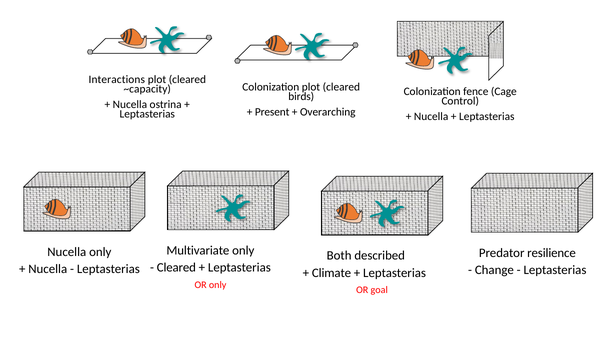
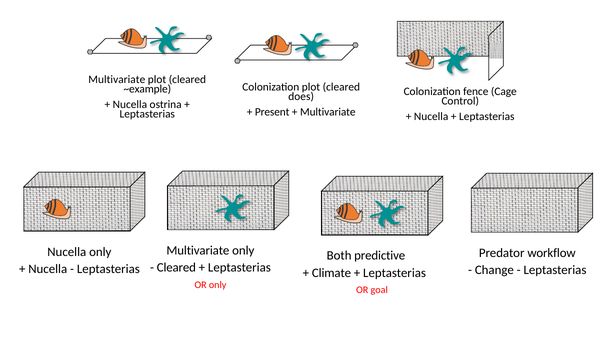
Interactions: Interactions -> Multivariate (117, 79)
~capacity: ~capacity -> ~example (147, 89)
birds: birds -> does (301, 96)
Overarching: Overarching -> Multivariate (328, 112)
resilience: resilience -> workflow (552, 253)
described: described -> predictive (380, 256)
